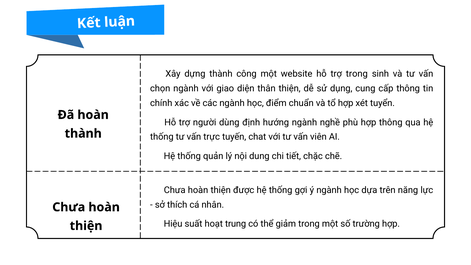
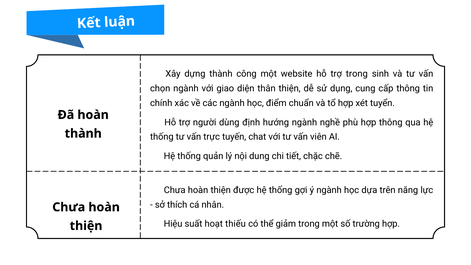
trung: trung -> thiếu (236, 224)
